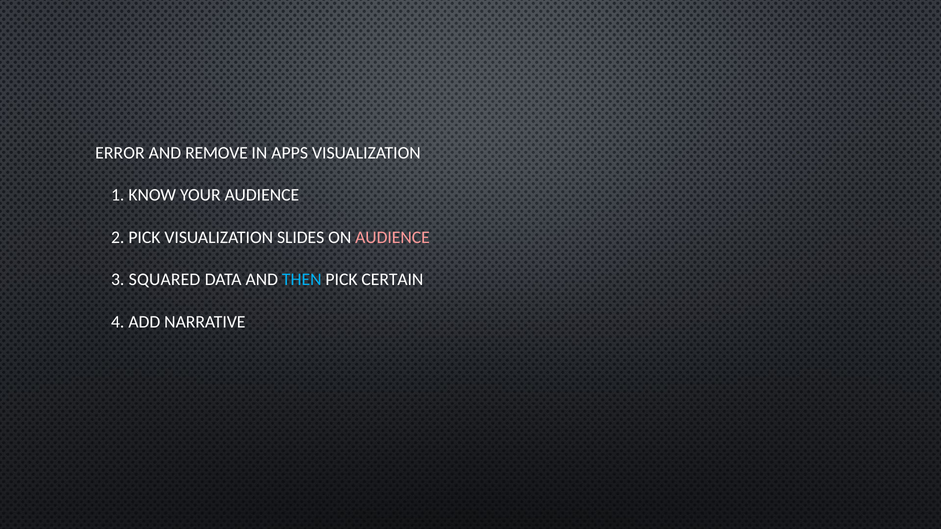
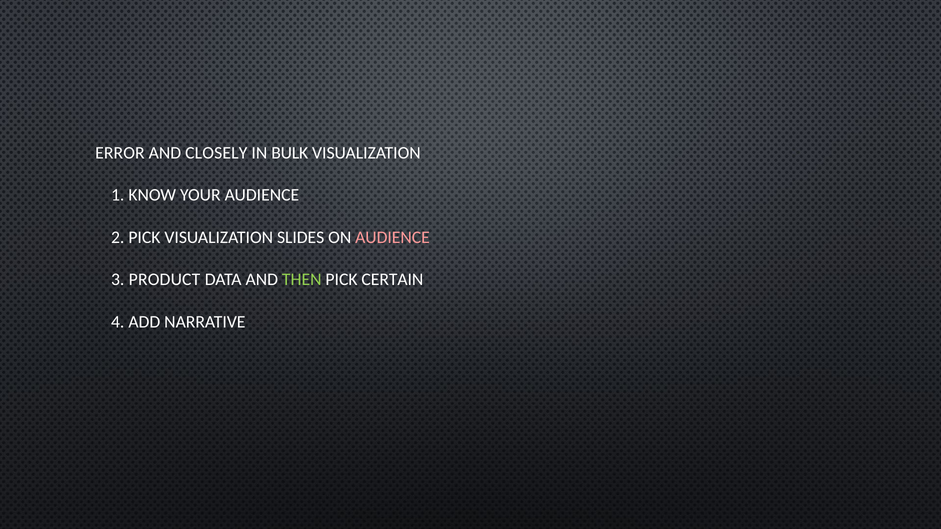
REMOVE: REMOVE -> CLOSELY (216, 153)
APPS: APPS -> BULK (290, 153)
SQUARED: SQUARED -> PRODUCT (165, 280)
THEN colour: light blue -> light green (302, 280)
